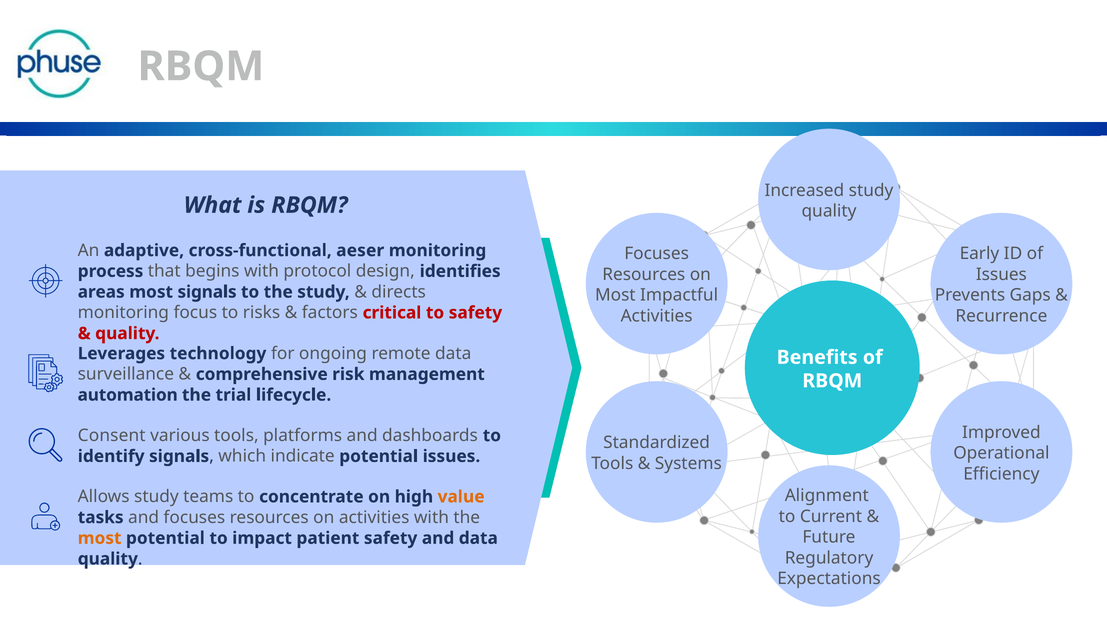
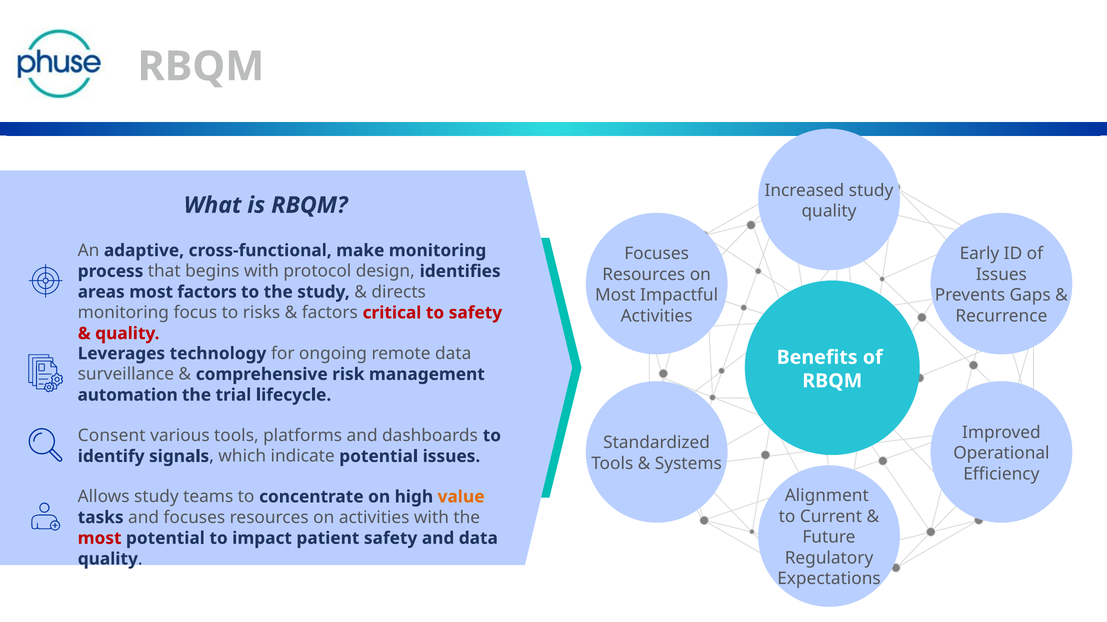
aeser: aeser -> make (360, 251)
most signals: signals -> factors (207, 292)
most colour: orange -> red (100, 539)
